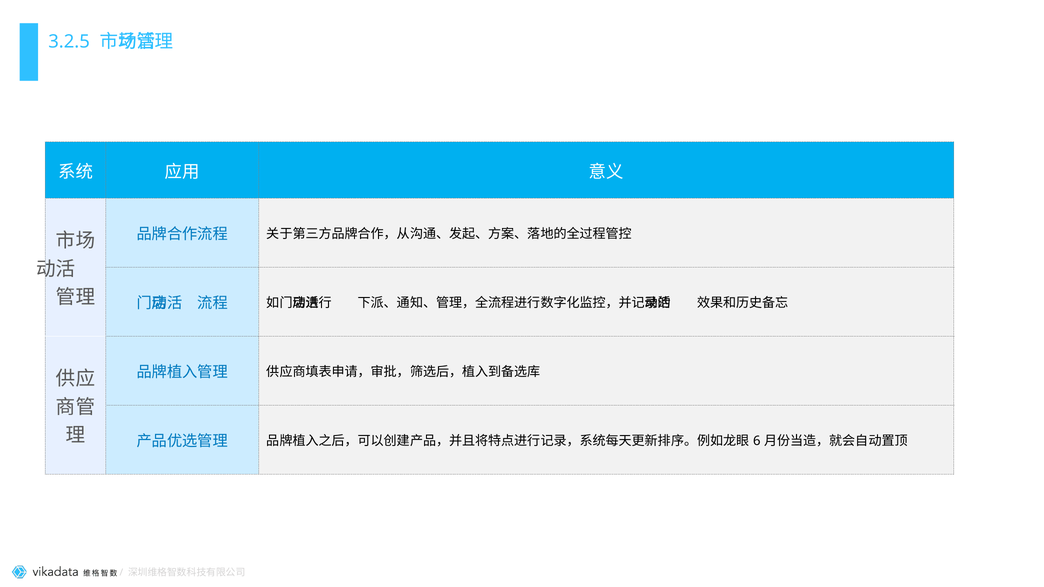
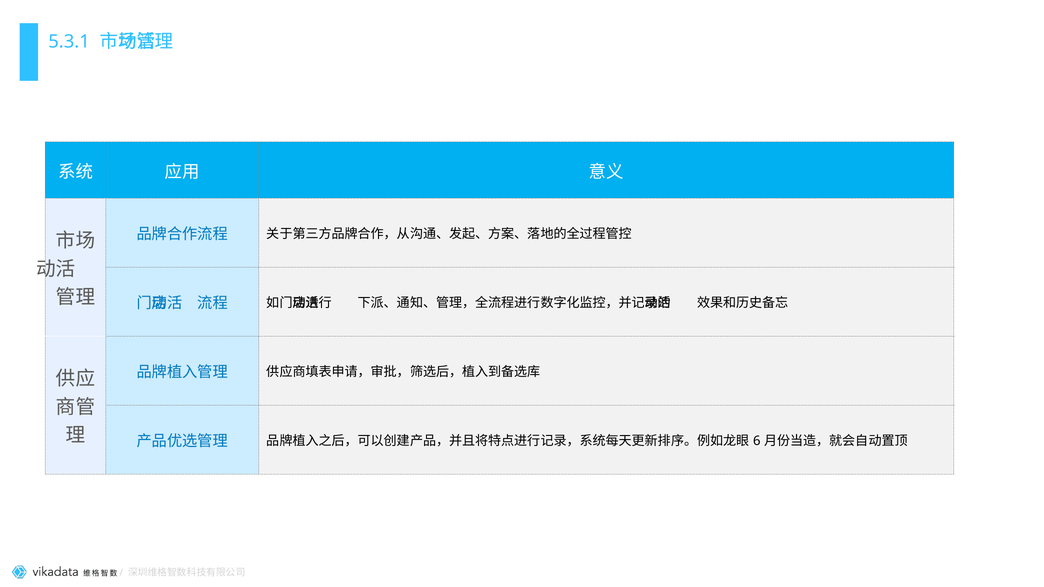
3.2.5: 3.2.5 -> 5.3.1 (69, 42)
